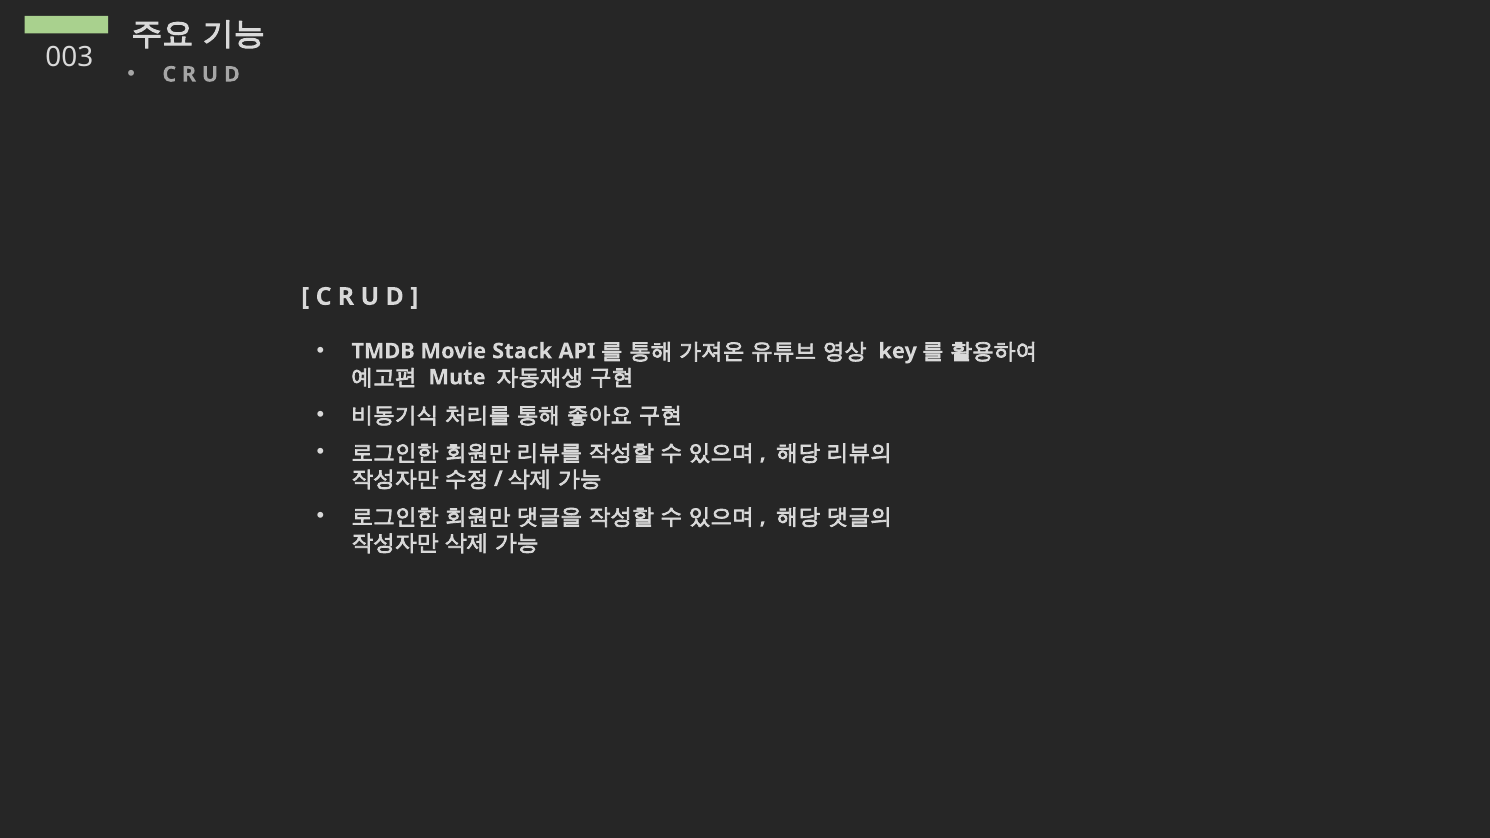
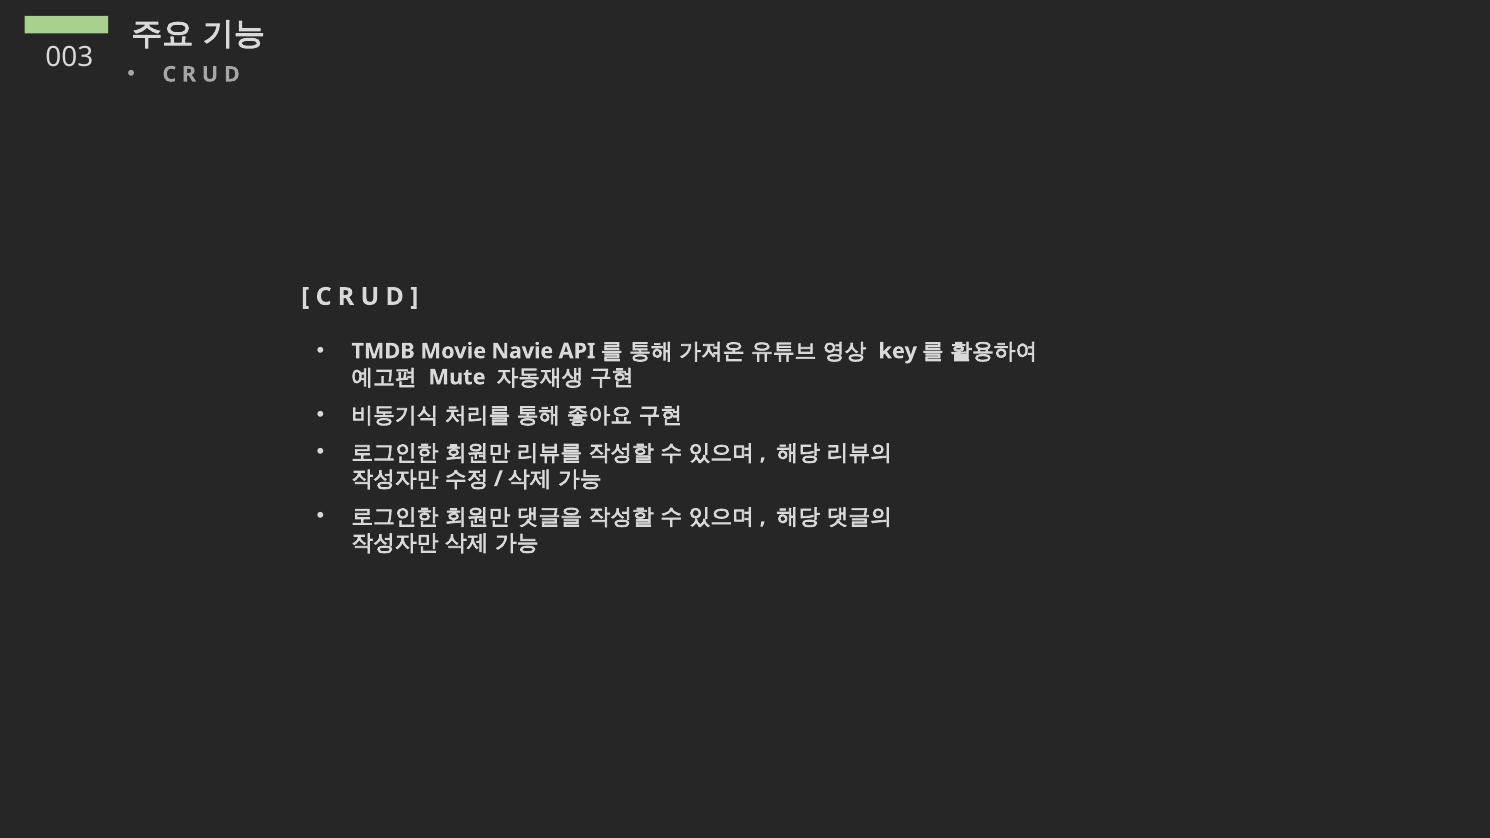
Stack: Stack -> Navie (522, 351)
